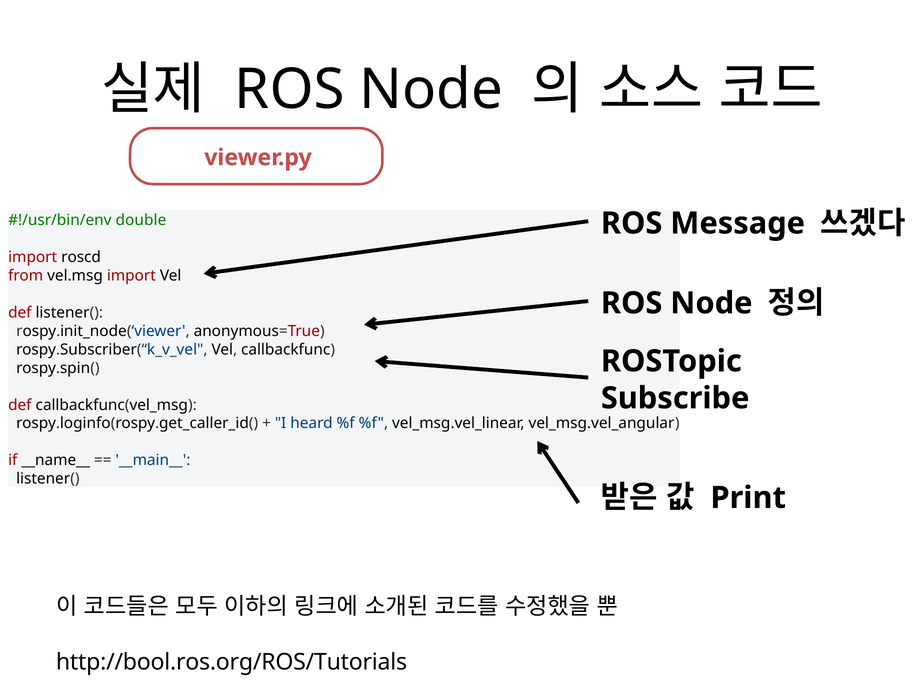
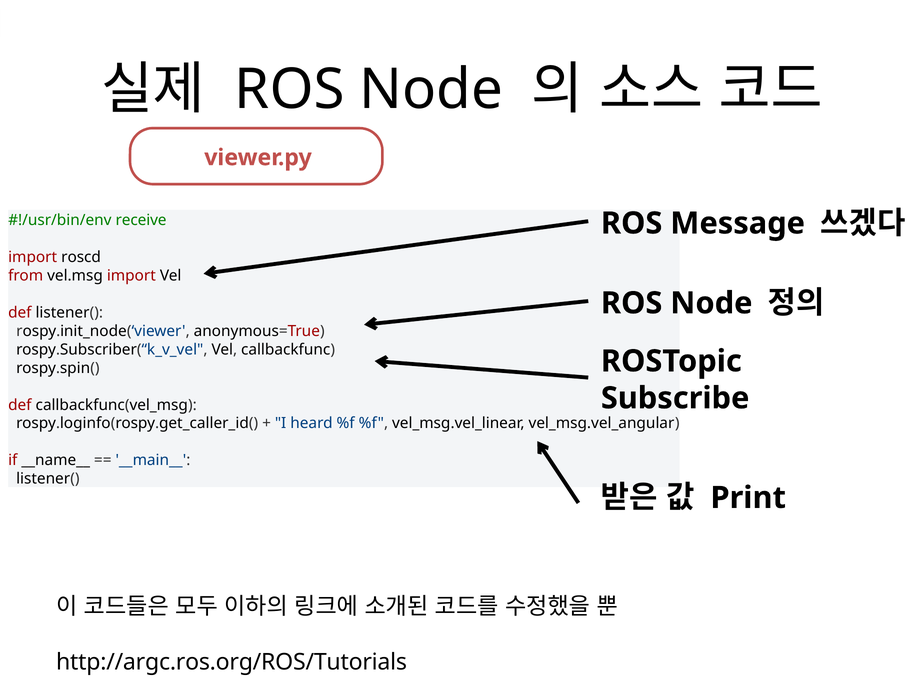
double: double -> receive (141, 220)
http://bool.ros.org/ROS/Tutorials: http://bool.ros.org/ROS/Tutorials -> http://argc.ros.org/ROS/Tutorials (232, 662)
